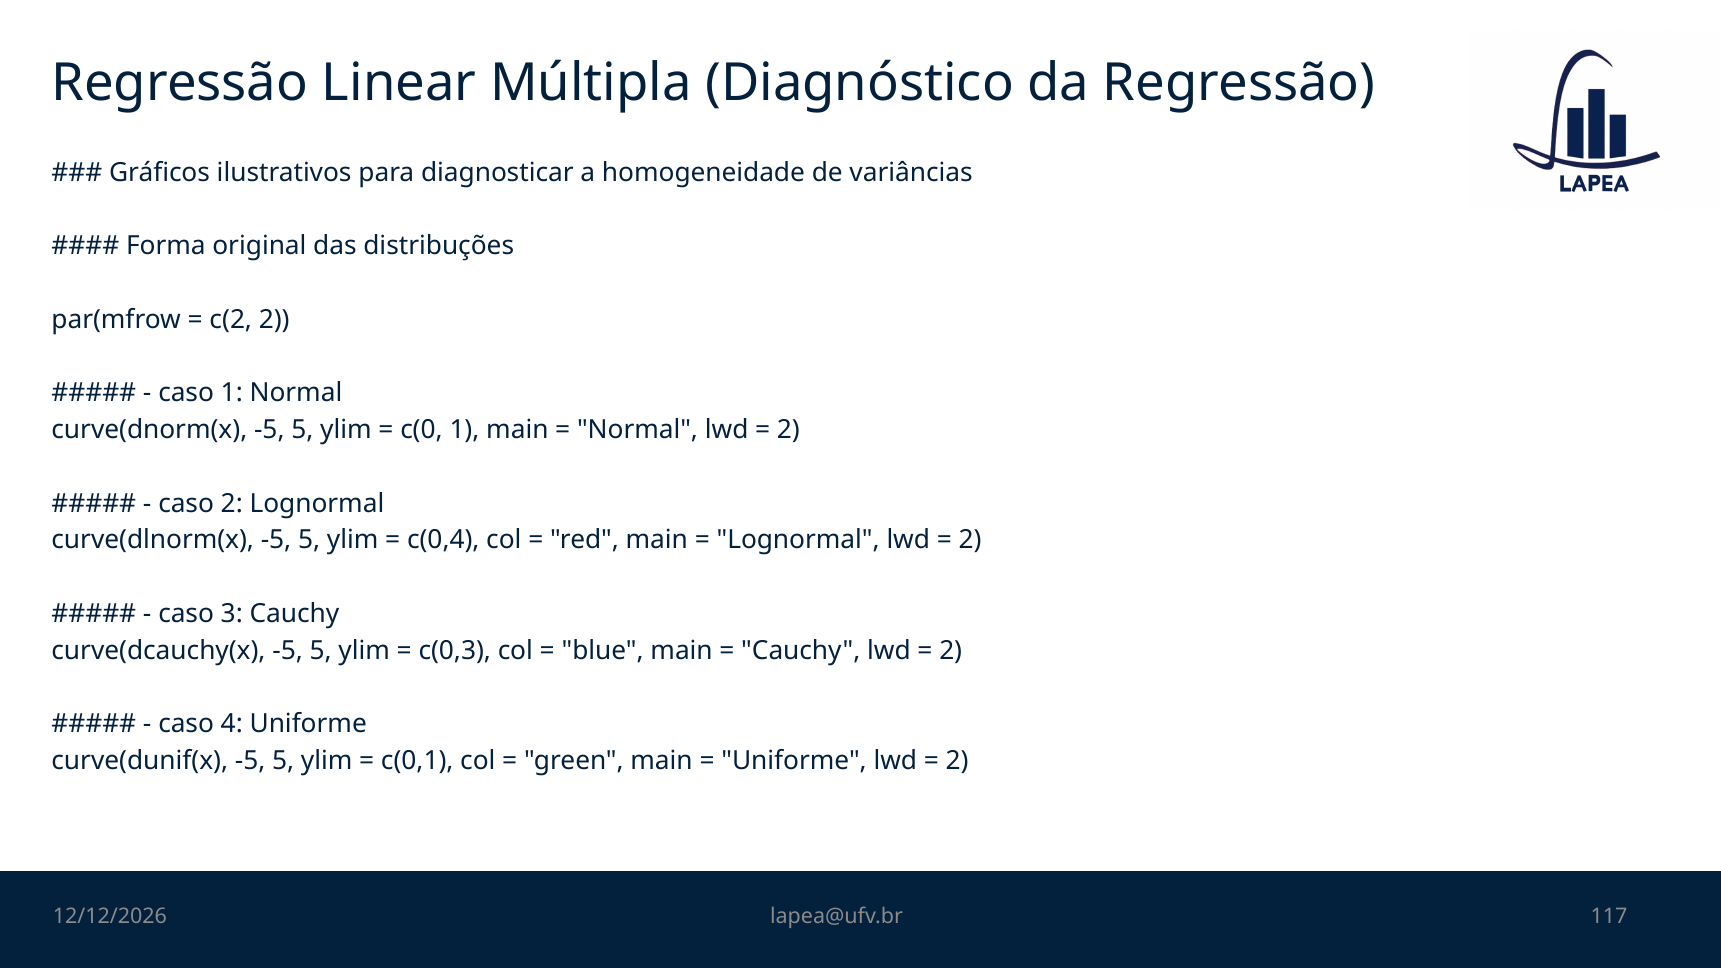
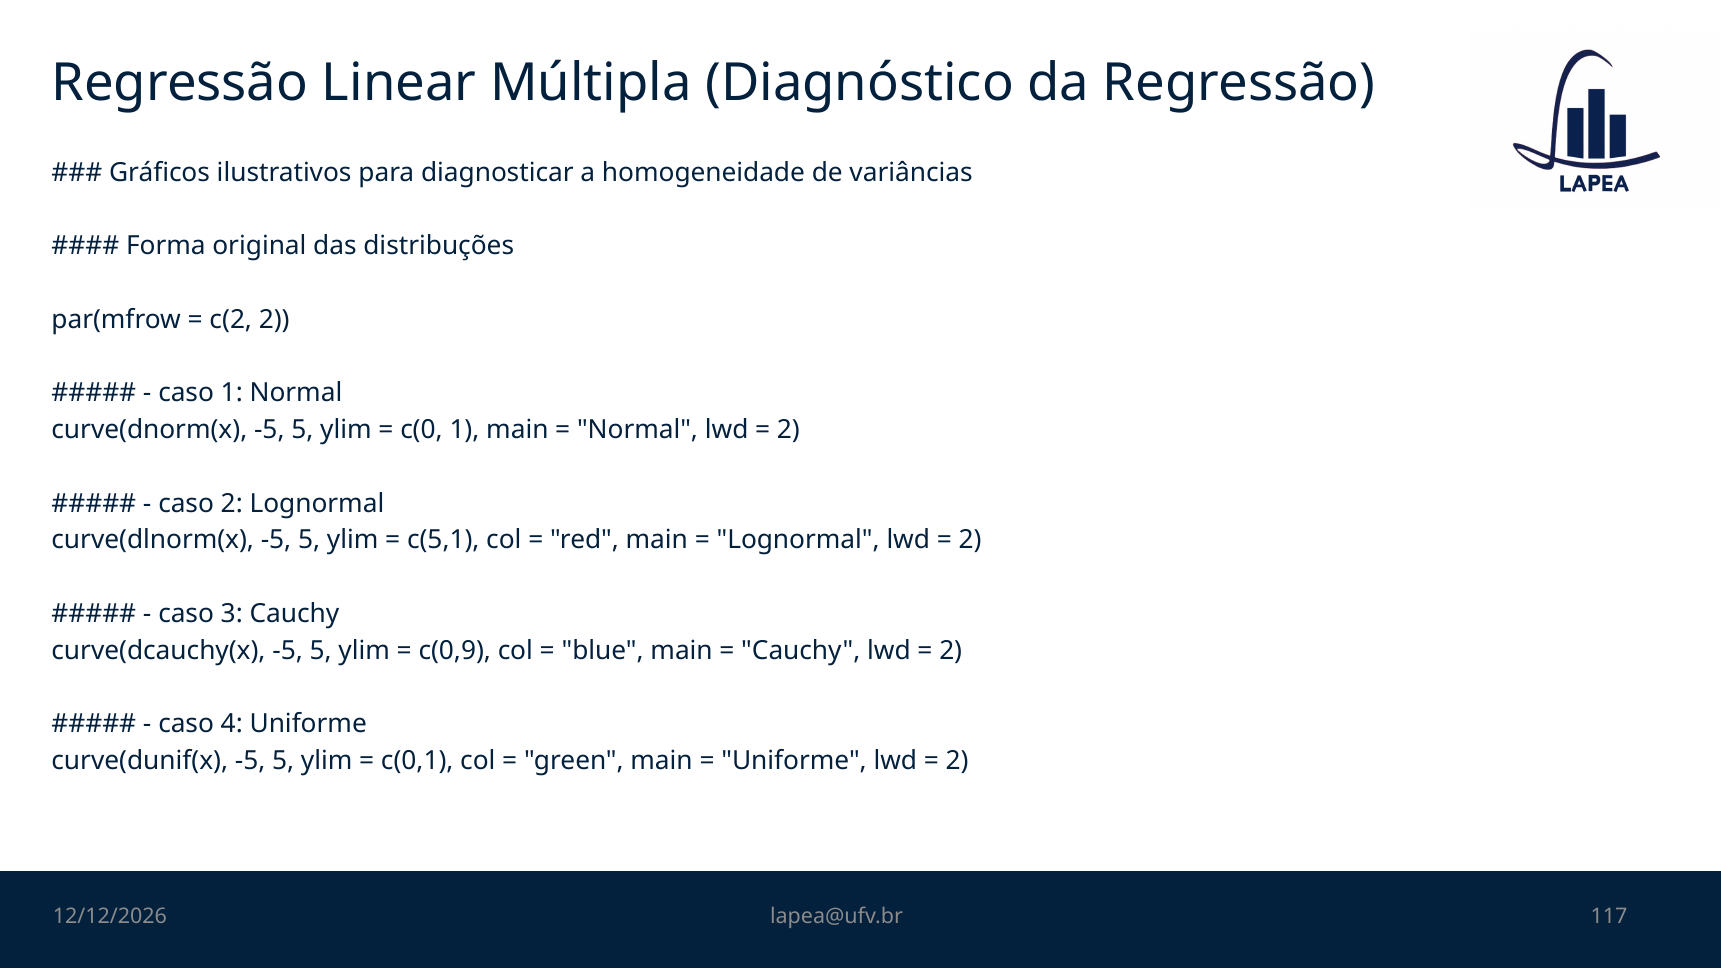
c(0,4: c(0,4 -> c(5,1 (443, 540)
c(0,3: c(0,3 -> c(0,9 (455, 651)
